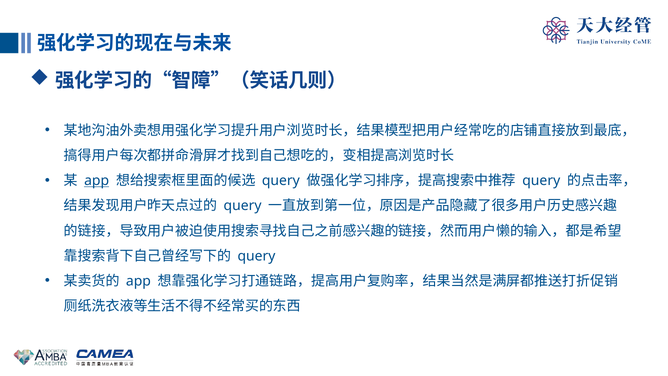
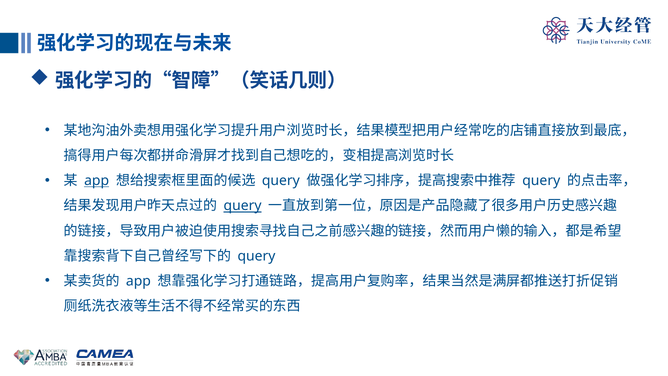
query underline: none -> present (243, 206)
